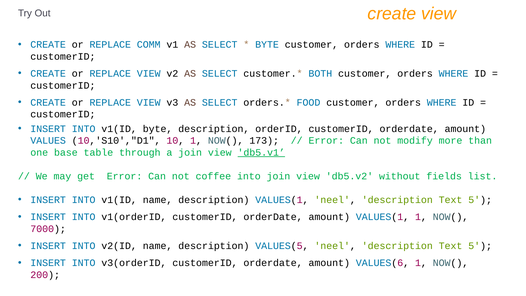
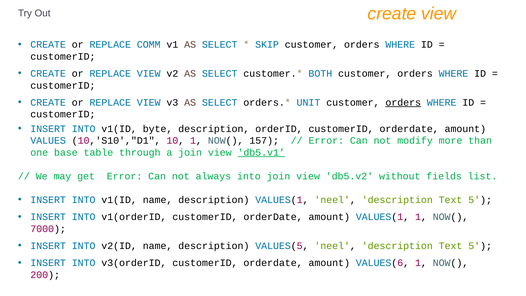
BYTE: BYTE -> SKIP (267, 45)
FOOD: FOOD -> UNIT (308, 102)
orders underline: none -> present (403, 102)
173: 173 -> 157 (264, 141)
coffee: coffee -> always (213, 176)
